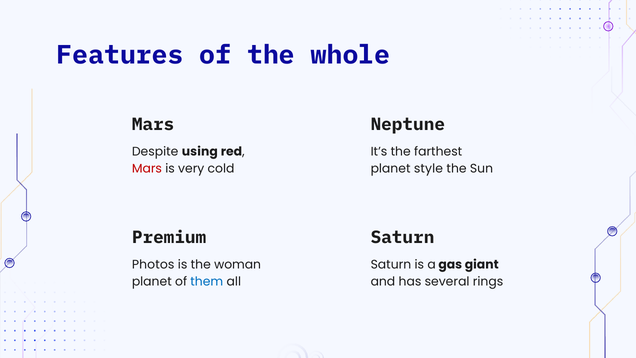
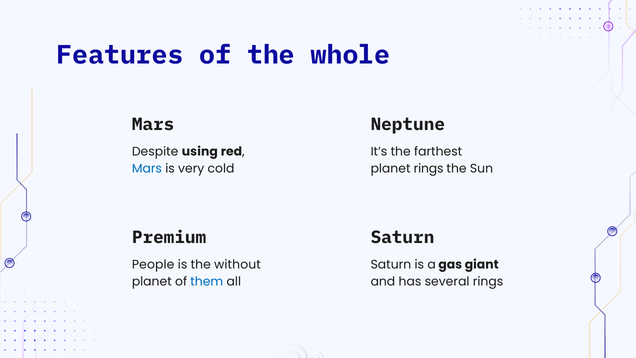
Mars colour: red -> blue (147, 169)
planet style: style -> rings (429, 169)
Photos: Photos -> People (153, 265)
woman: woman -> without (238, 265)
